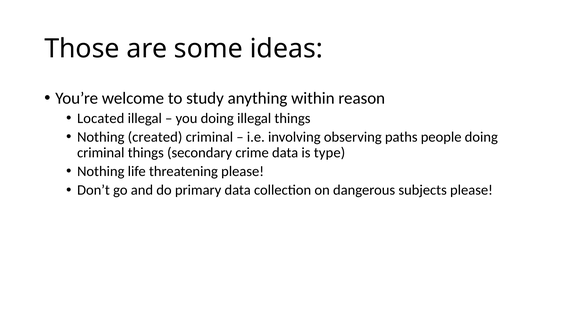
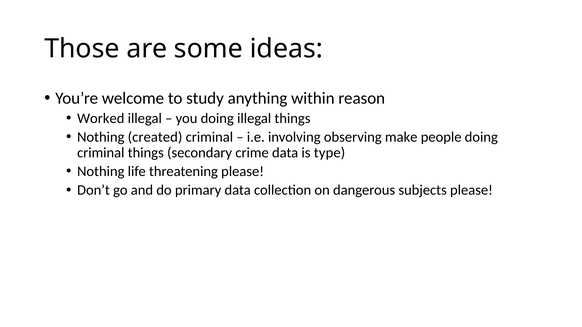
Located: Located -> Worked (101, 118)
paths: paths -> make (401, 137)
